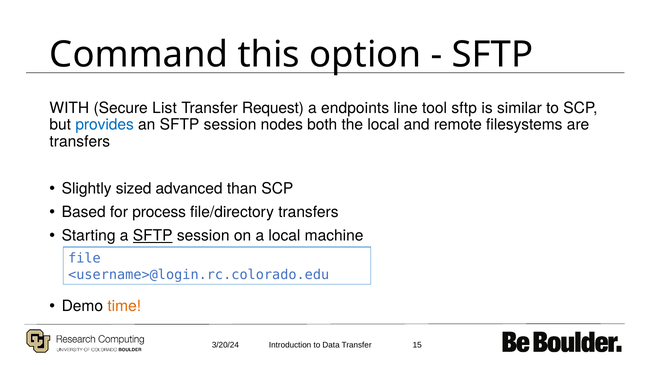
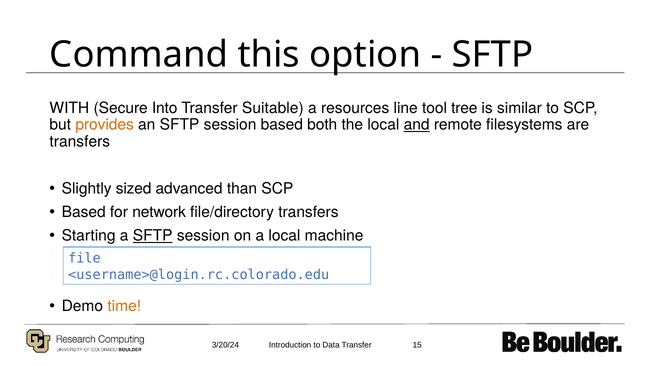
List: List -> Into (165, 108)
Request: Request -> Suitable (273, 108)
endpoints: endpoints -> resources (355, 108)
tool sftp: sftp -> tree (464, 108)
provides colour: blue -> orange (105, 125)
session nodes: nodes -> based (282, 125)
and underline: none -> present (417, 125)
process: process -> network (159, 212)
